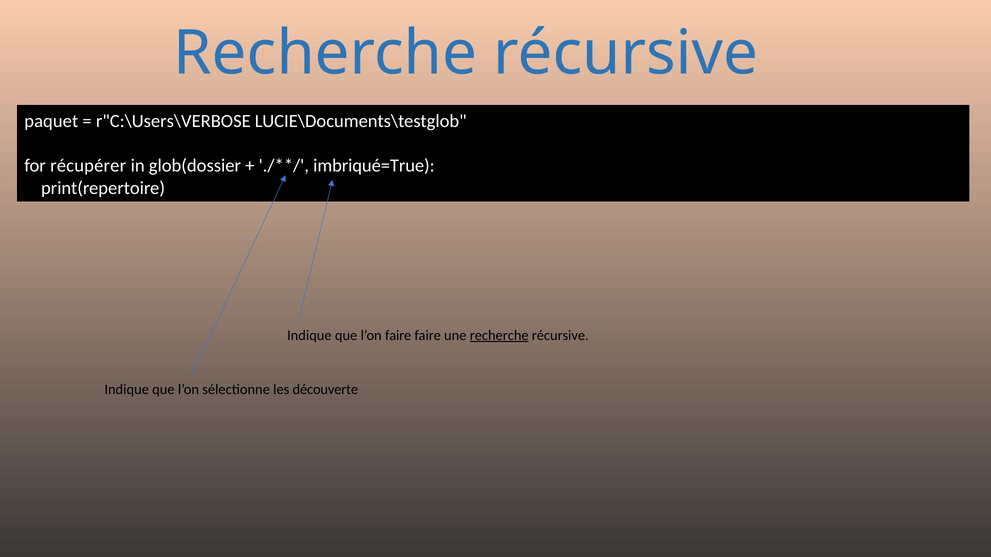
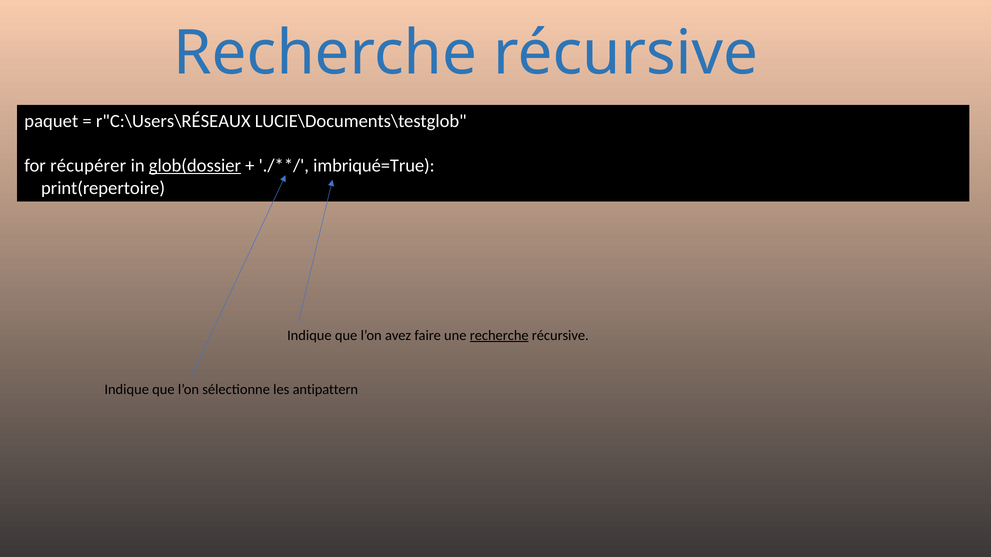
r"C:\Users\VERBOSE: r"C:\Users\VERBOSE -> r"C:\Users\RÉSEAUX (173, 121)
glob(dossier underline: none -> present (195, 166)
l’on faire: faire -> avez (398, 336)
découverte: découverte -> antipattern (325, 390)
